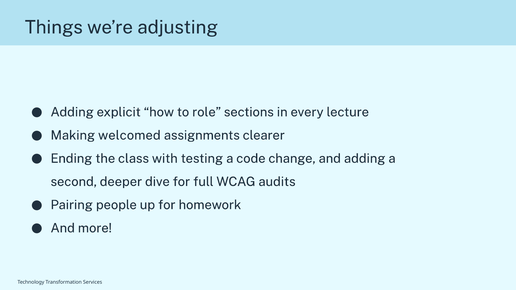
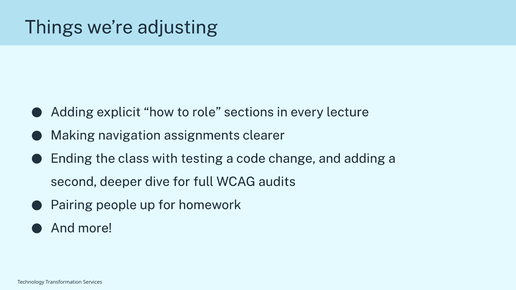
welcomed: welcomed -> navigation (129, 135)
